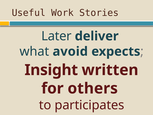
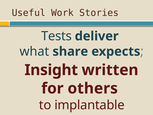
Later: Later -> Tests (56, 36)
avoid: avoid -> share (70, 51)
participates: participates -> implantable (89, 105)
